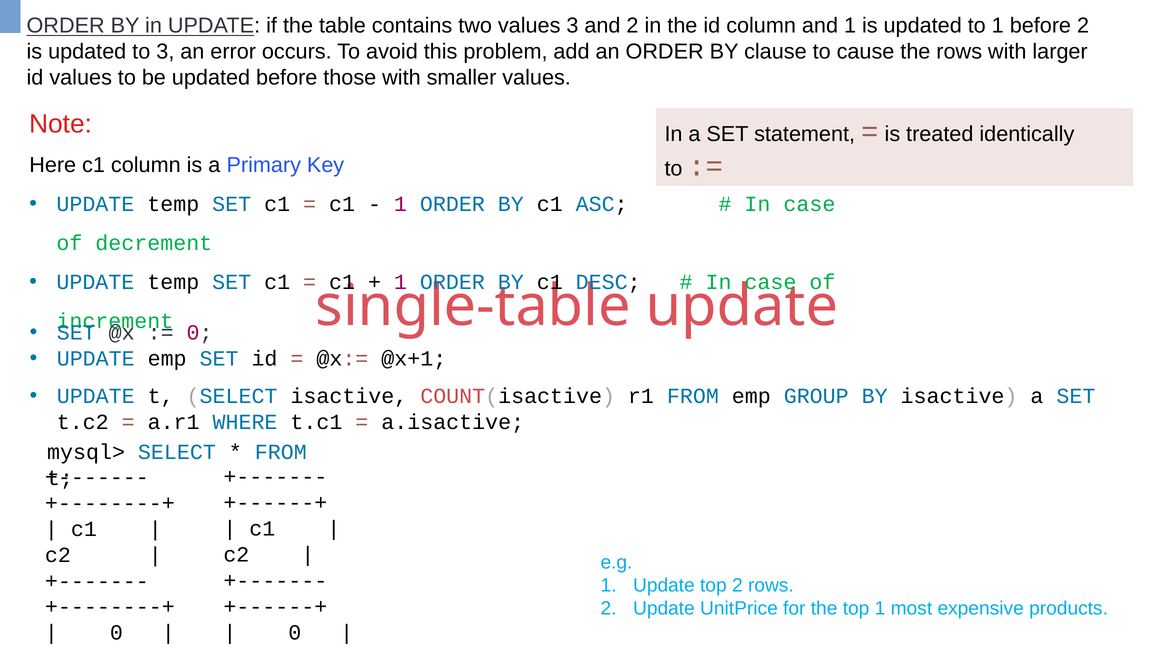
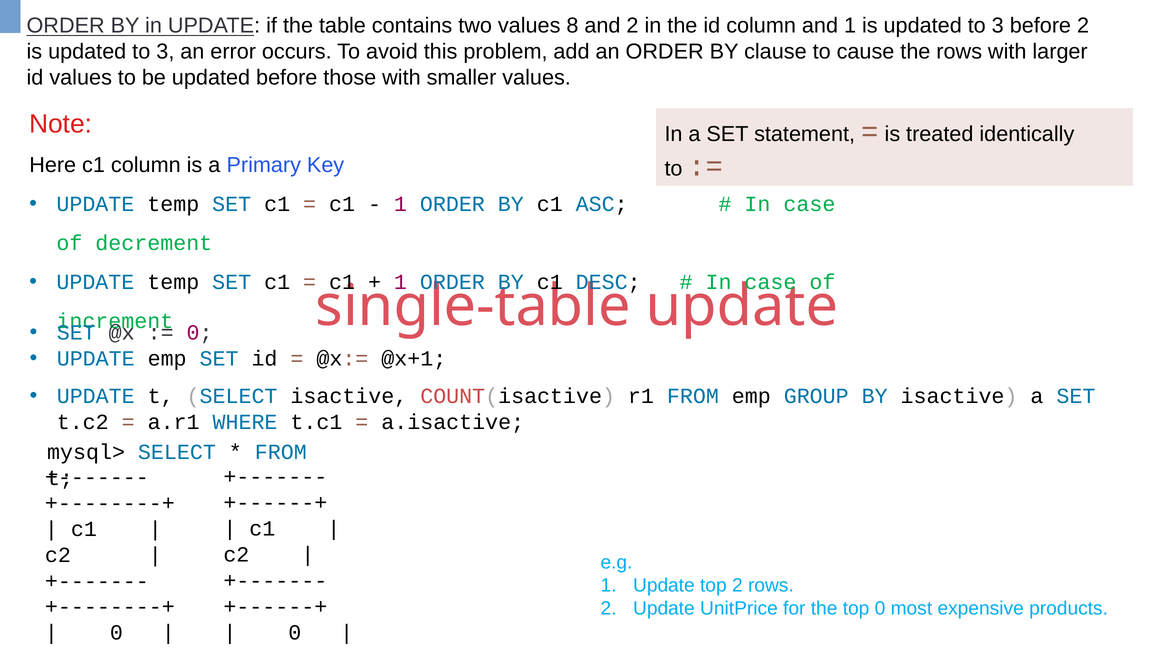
values 3: 3 -> 8 (572, 26)
1: 1 -> 3 (998, 26)
top 1: 1 -> 0 (880, 609)
